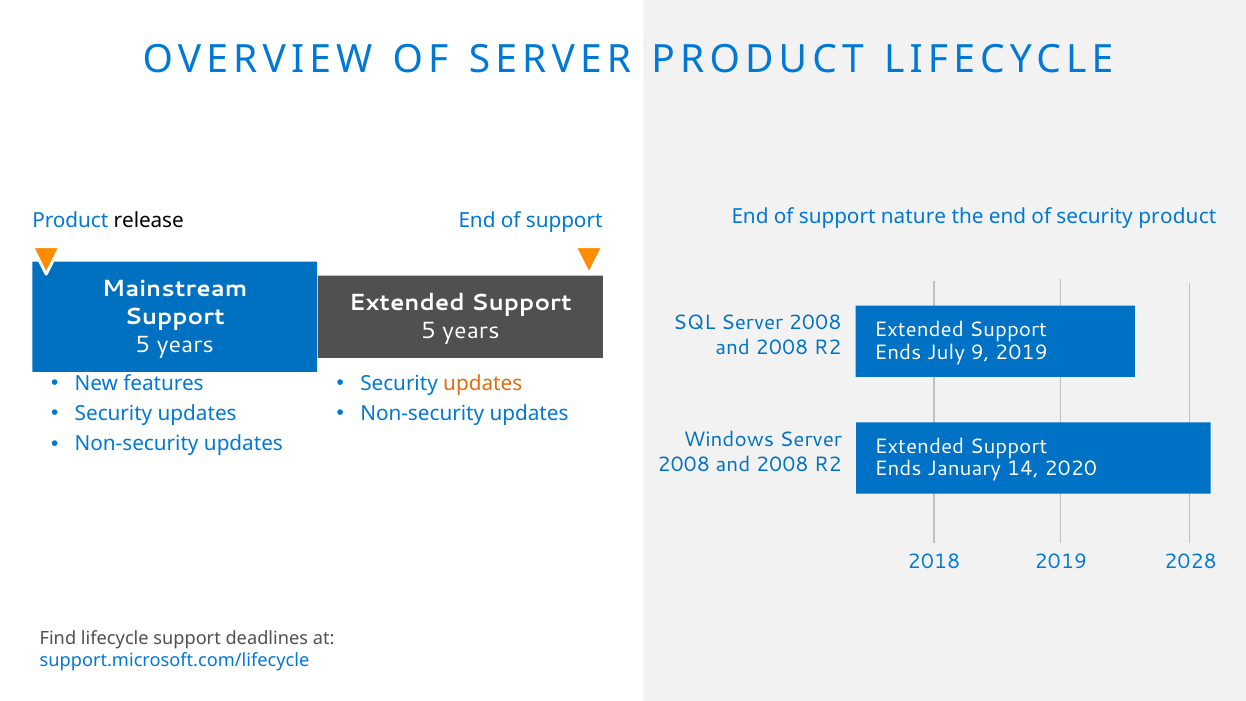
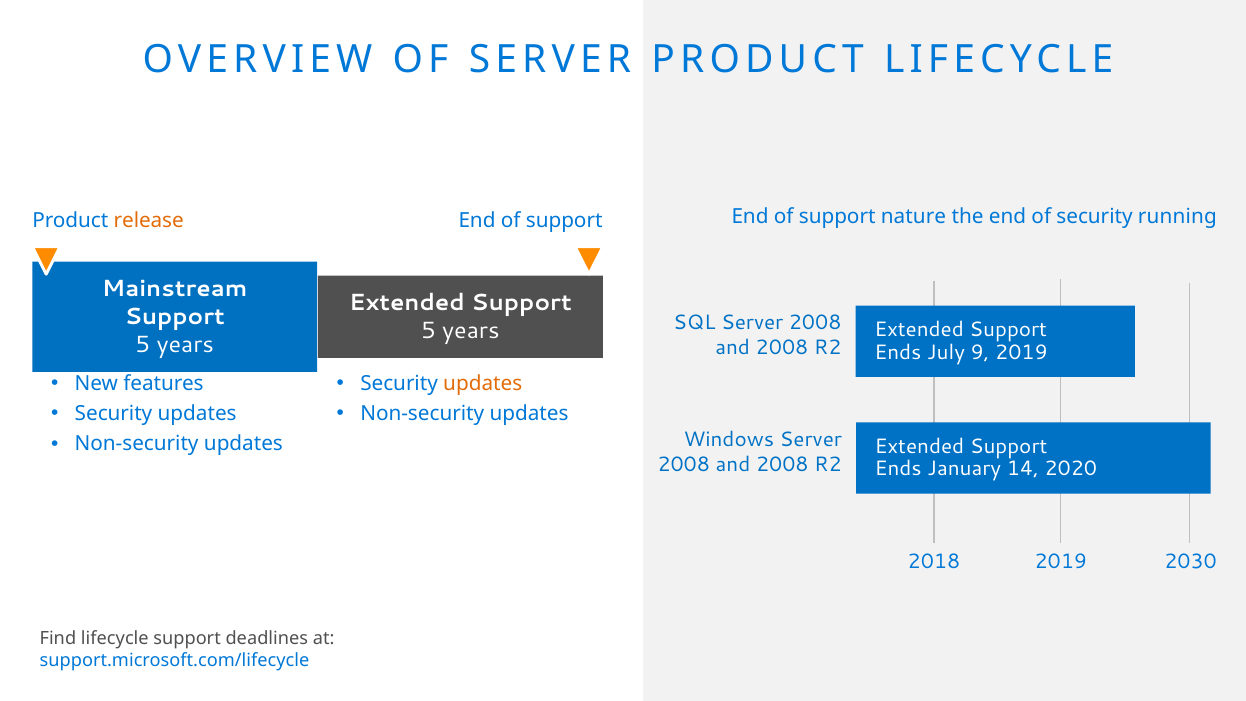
security product: product -> running (1177, 216)
release colour: black -> orange (149, 220)
2028: 2028 -> 2030 (1191, 561)
